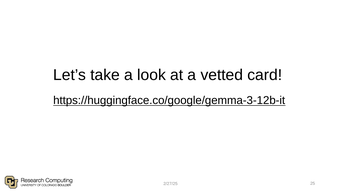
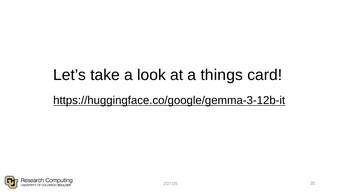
vetted: vetted -> things (222, 75)
